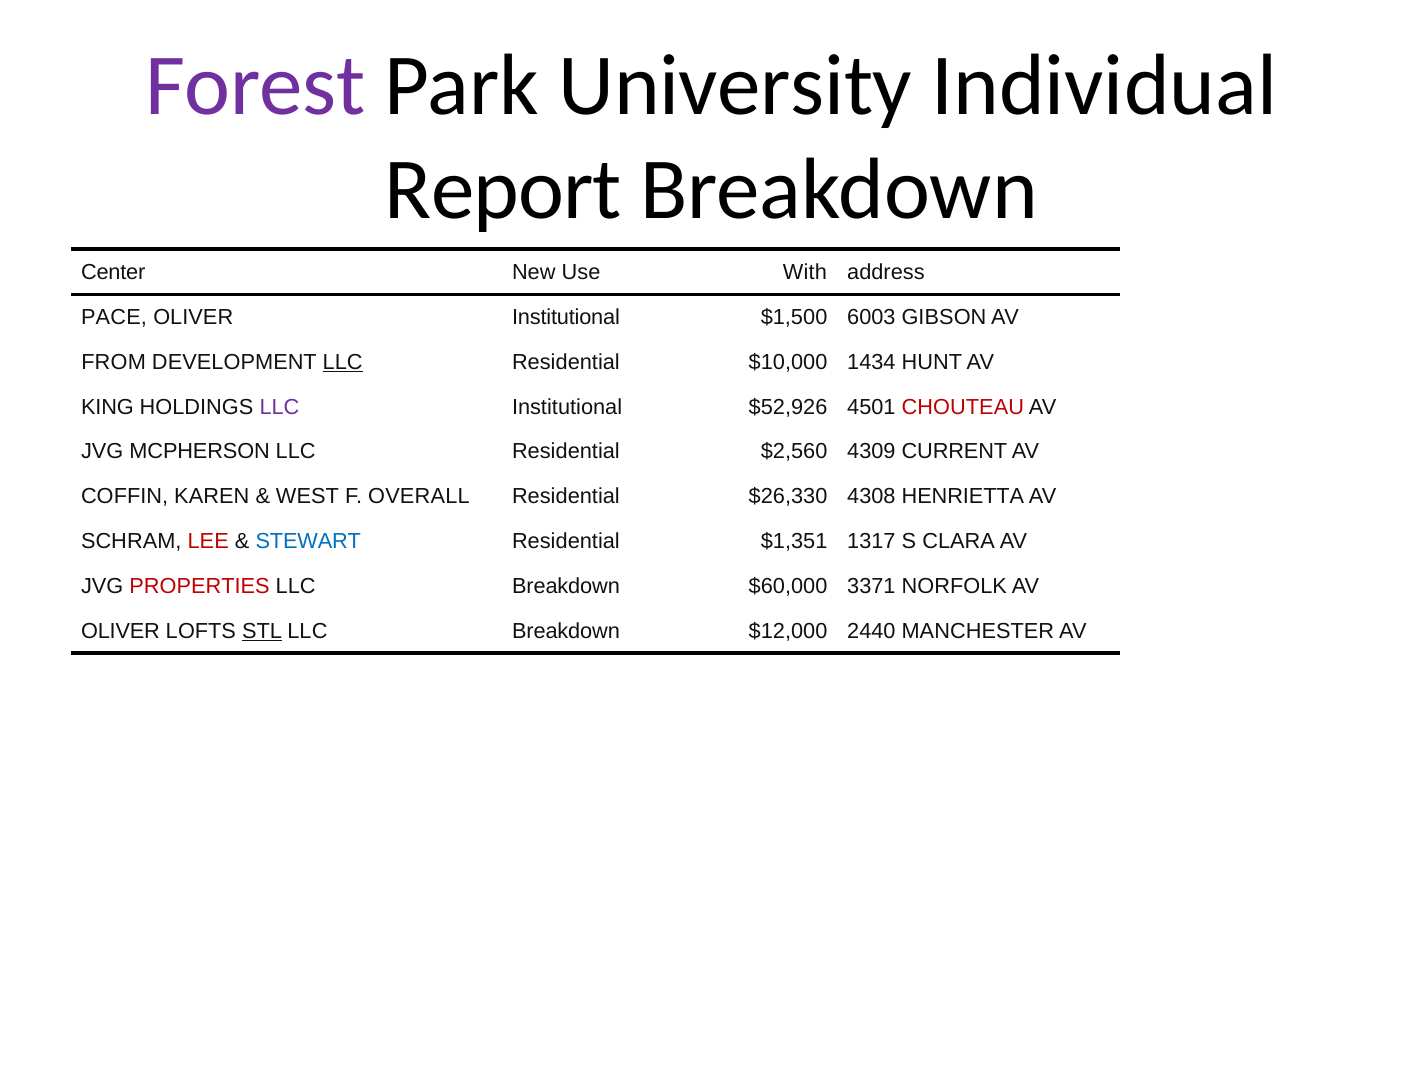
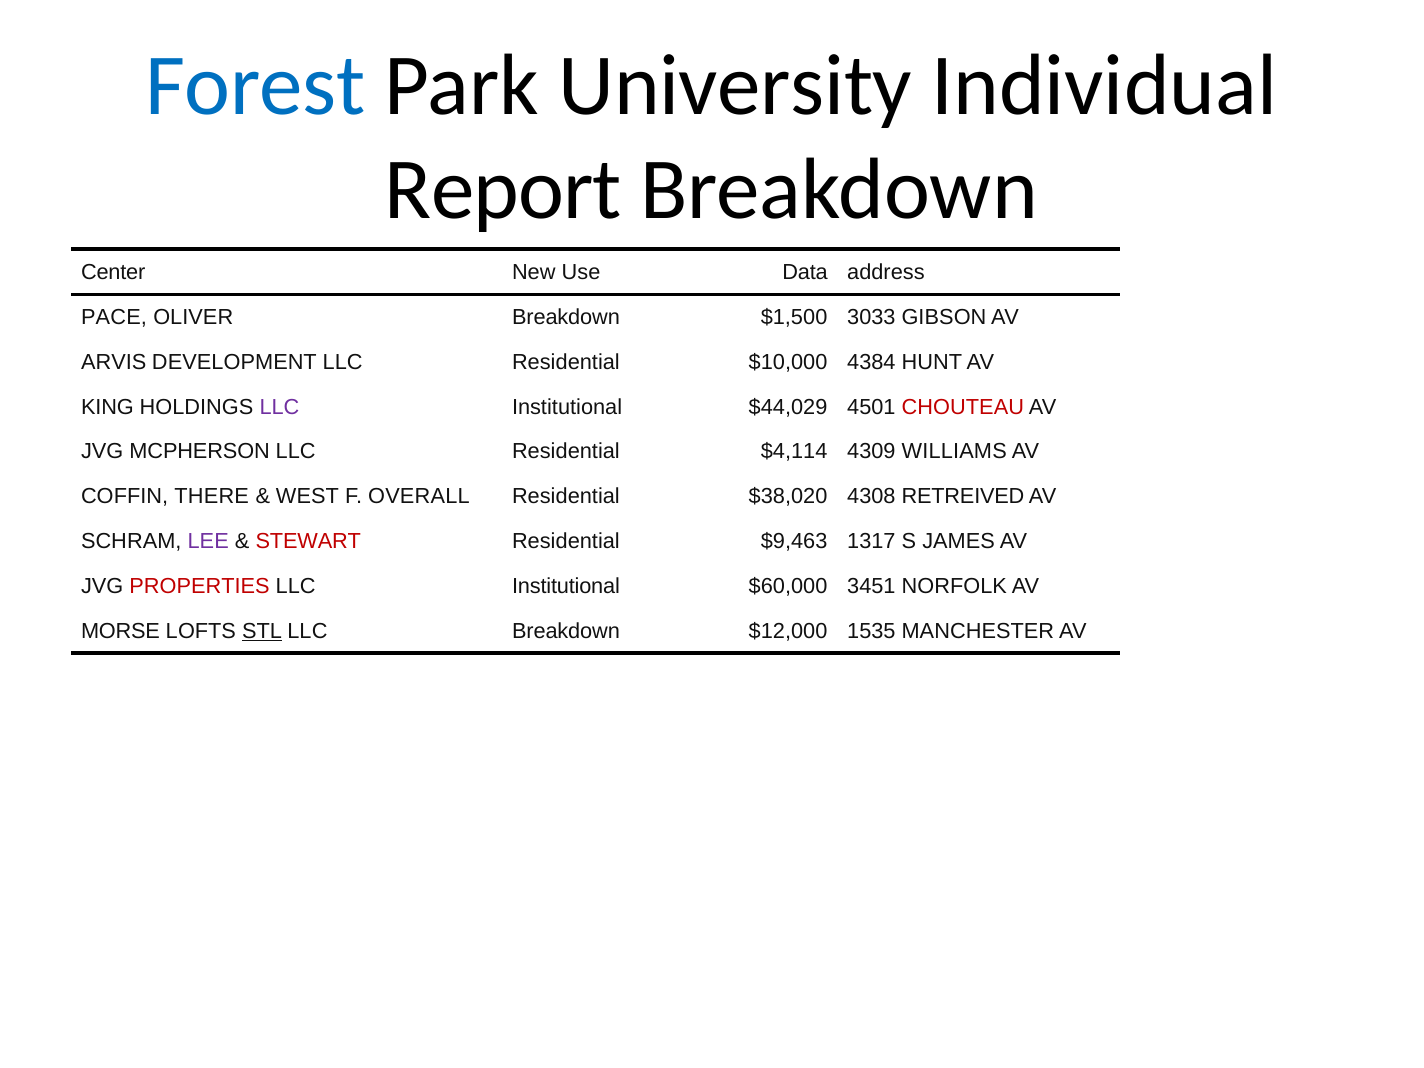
Forest colour: purple -> blue (255, 86)
With: With -> Data (805, 272)
OLIVER Institutional: Institutional -> Breakdown (566, 317)
6003: 6003 -> 3033 (871, 317)
FROM: FROM -> ARVIS (114, 362)
LLC underline: present -> none (343, 362)
1434: 1434 -> 4384 (871, 362)
$52,926: $52,926 -> $44,029 (788, 407)
$2,560: $2,560 -> $4,114 (794, 452)
CURRENT: CURRENT -> WILLIAMS (954, 452)
KAREN: KAREN -> THERE (212, 497)
$26,330: $26,330 -> $38,020 (788, 497)
HENRIETTA: HENRIETTA -> RETREIVED (963, 497)
LEE colour: red -> purple (208, 541)
STEWART colour: blue -> red (308, 541)
$1,351: $1,351 -> $9,463 (794, 541)
CLARA: CLARA -> JAMES (959, 541)
Breakdown: Breakdown -> Institutional (566, 586)
3371: 3371 -> 3451 (871, 586)
OLIVER: OLIVER -> MORSE (120, 631)
2440: 2440 -> 1535 (871, 631)
